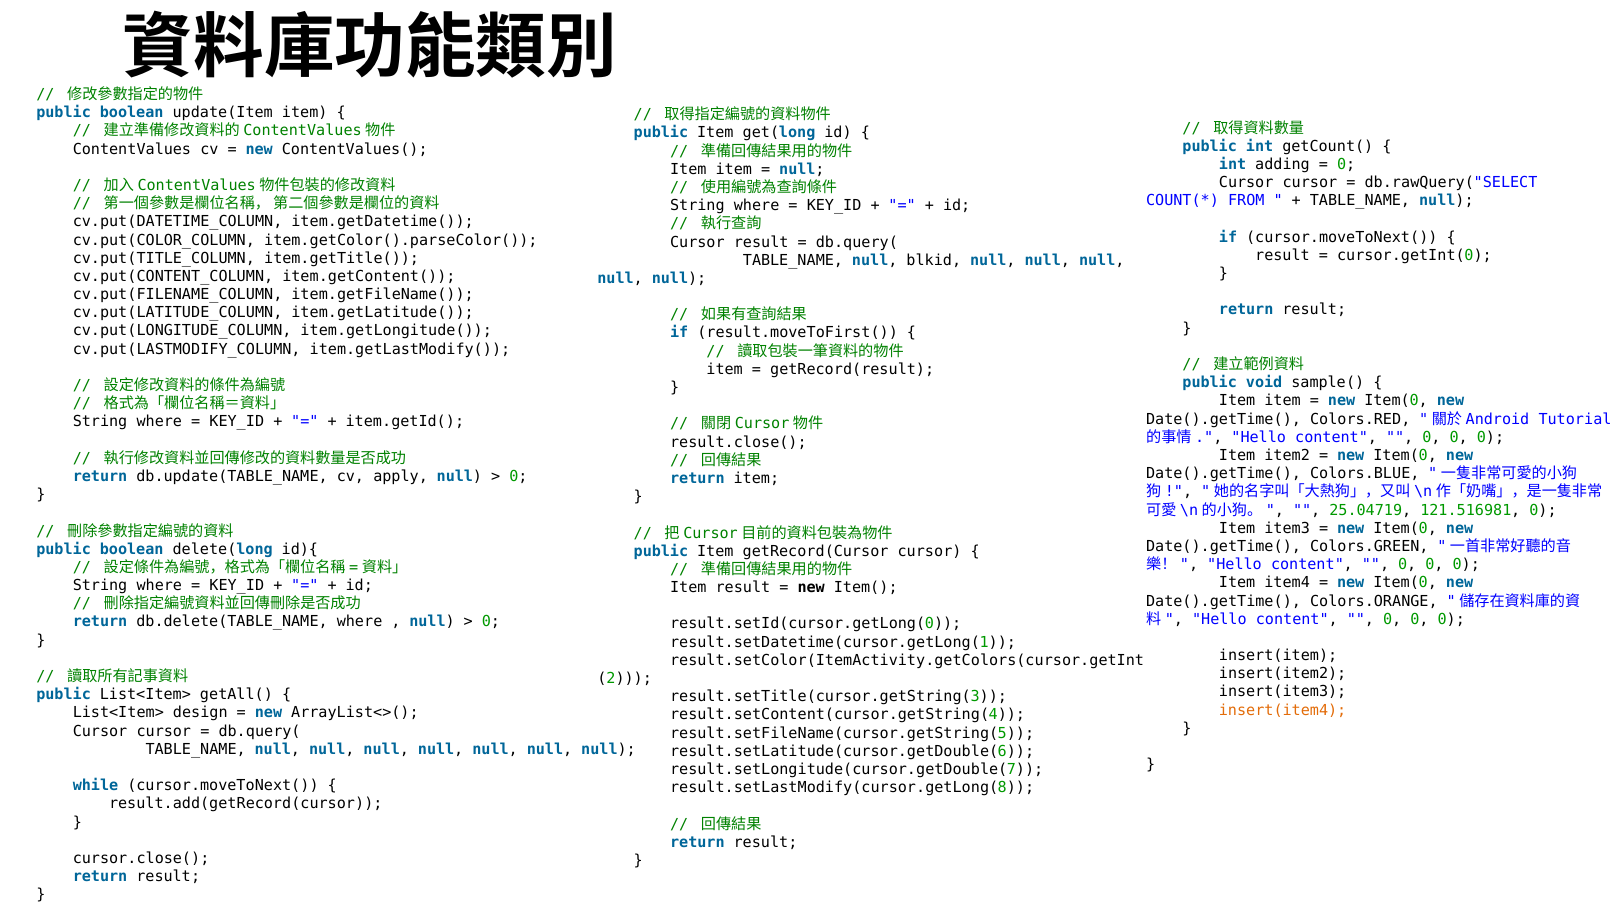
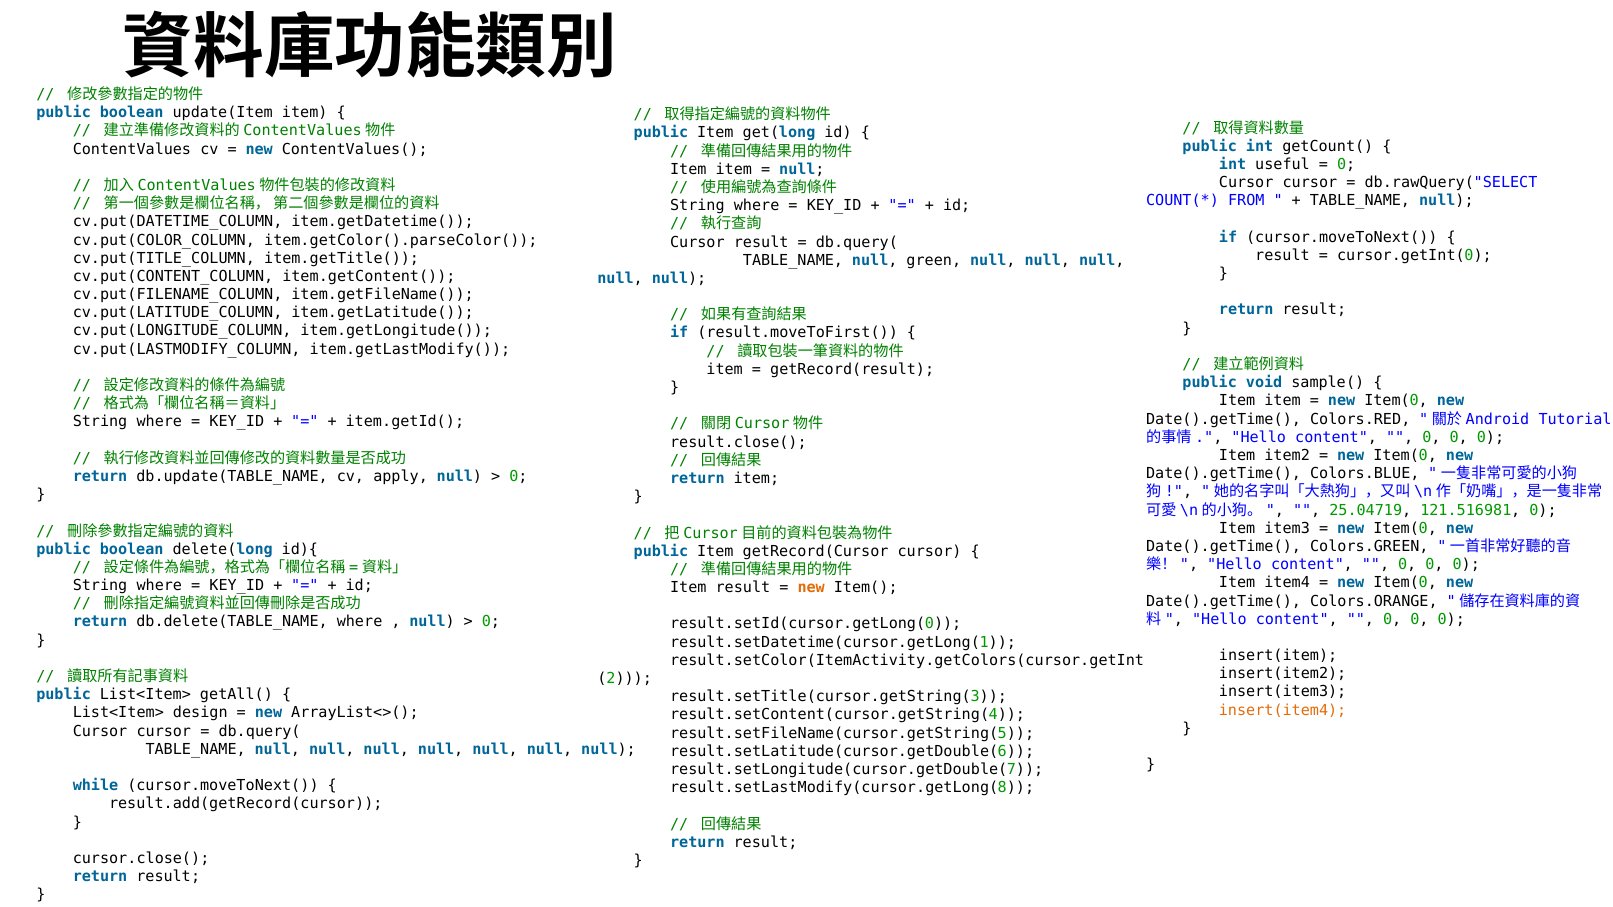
adding: adding -> useful (1283, 165)
blkid: blkid -> green (934, 260)
new colour: black -> orange (811, 588)
